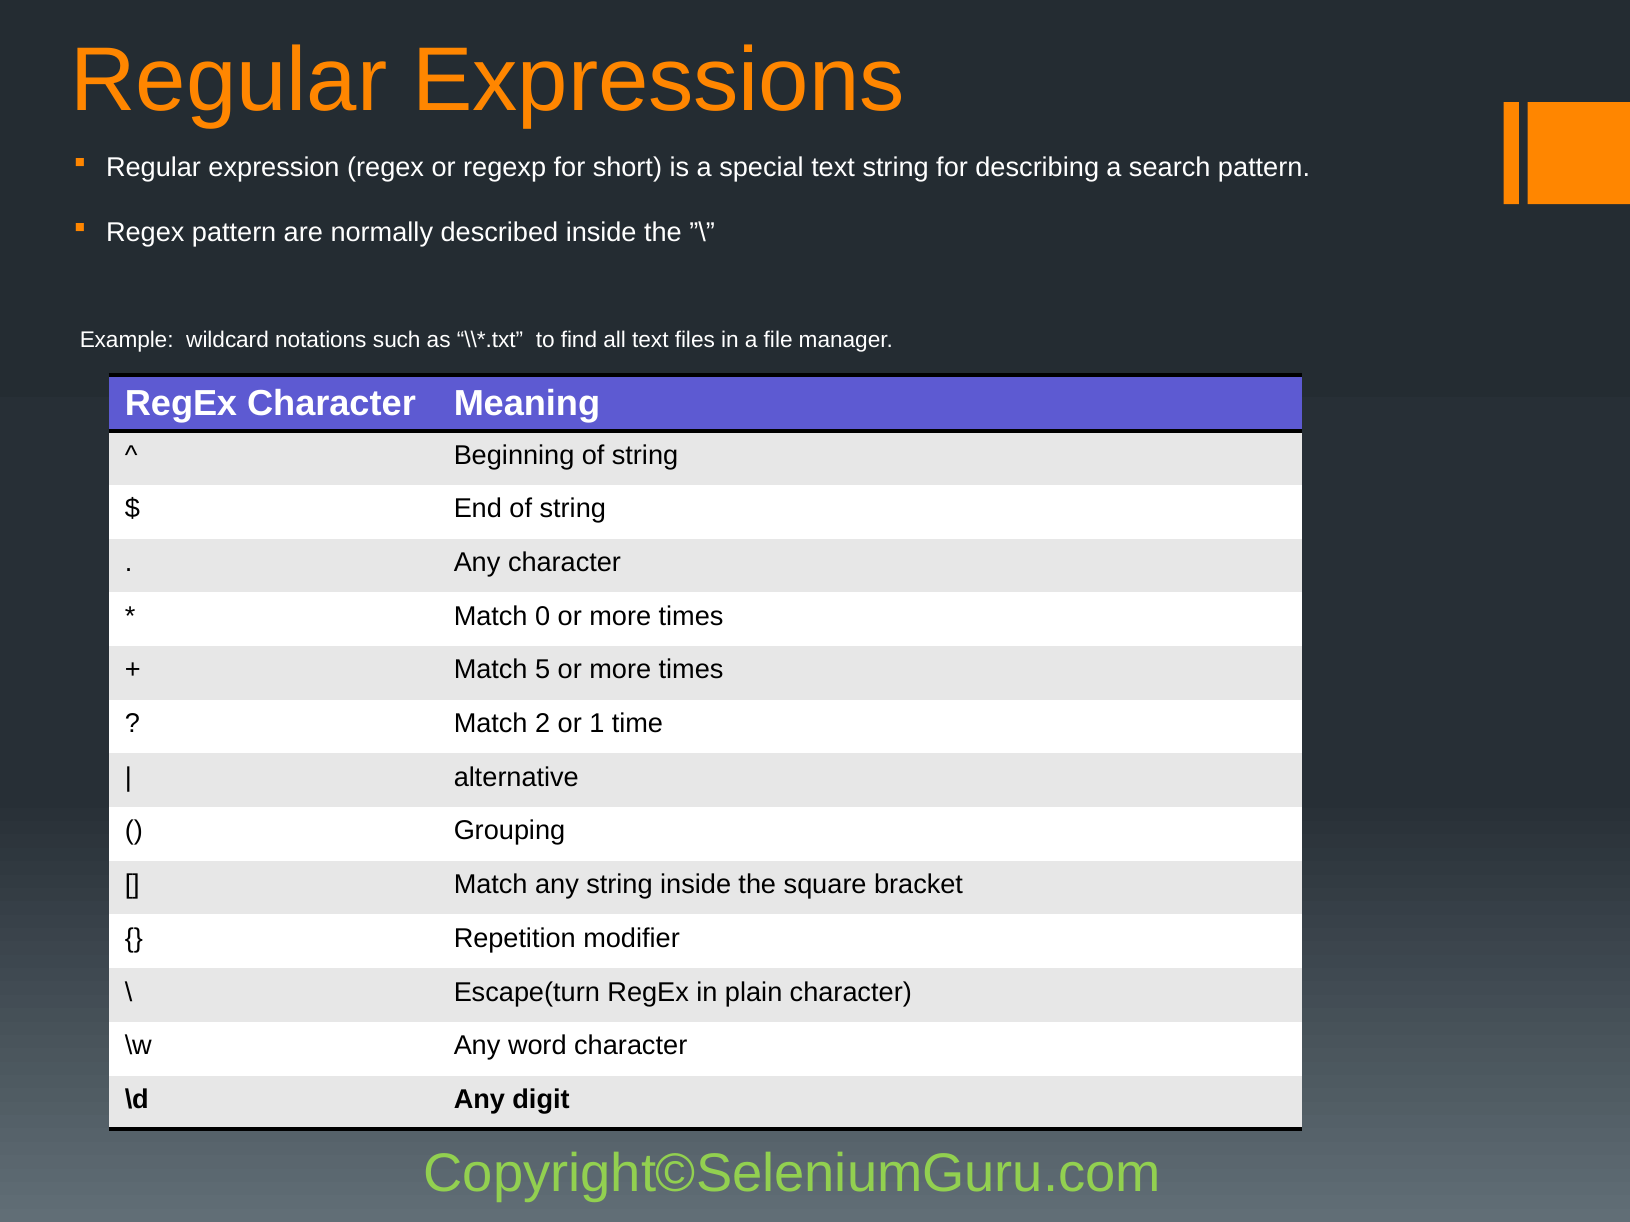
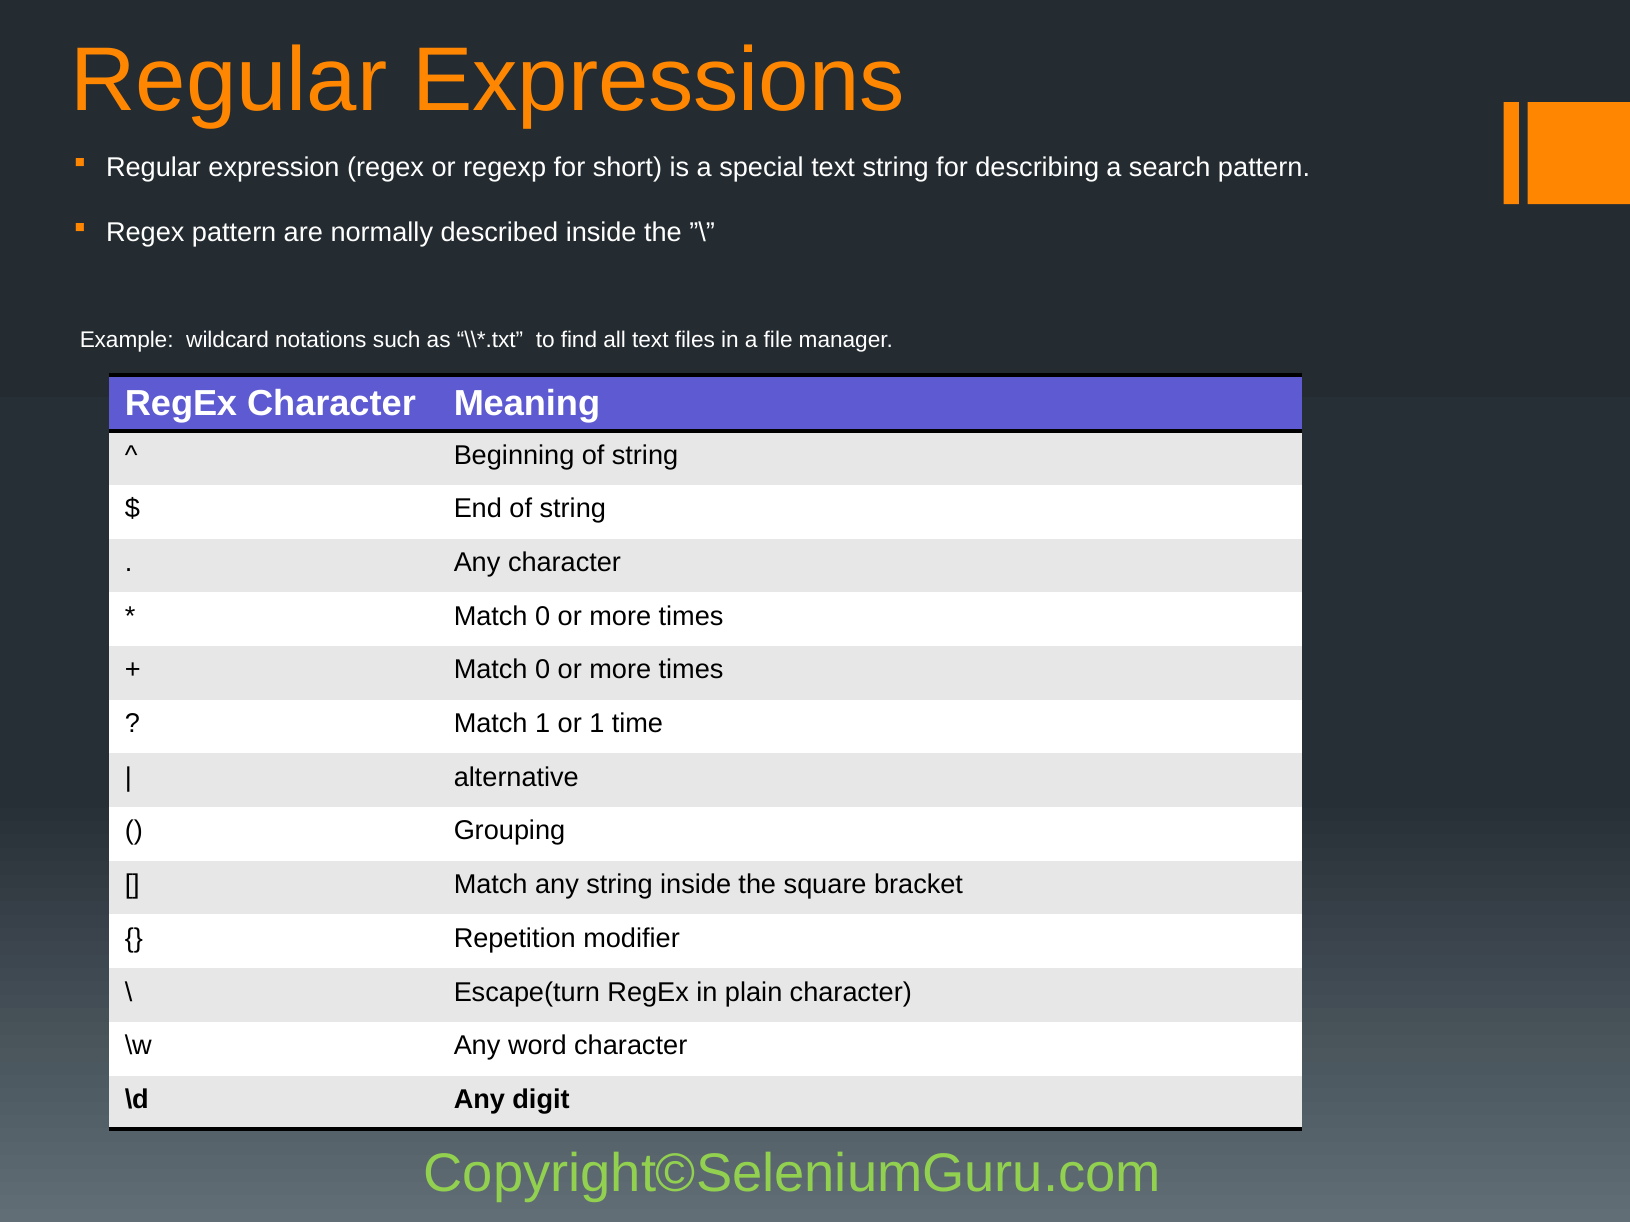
5: 5 -> 0 (543, 670)
Match 2: 2 -> 1 (543, 724)
